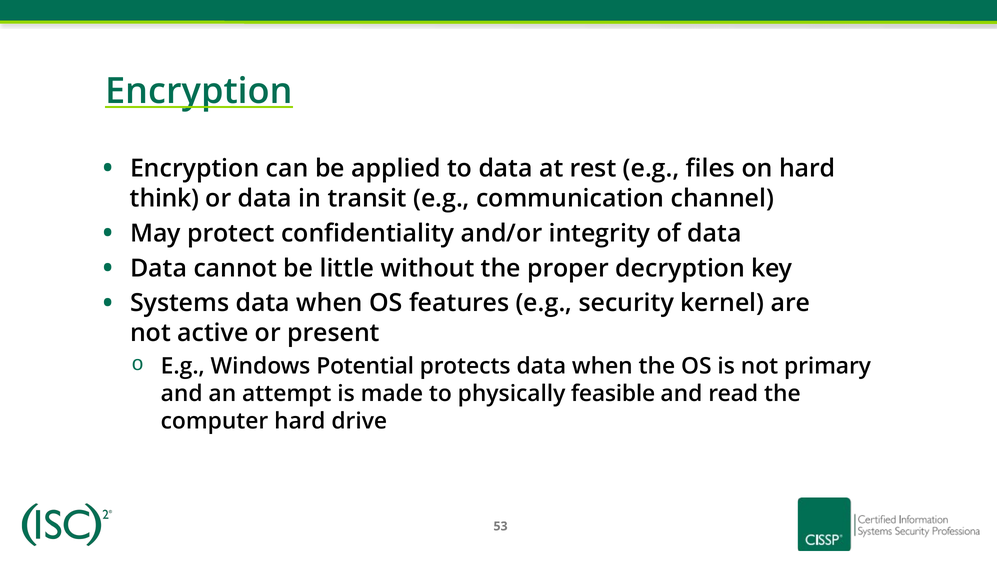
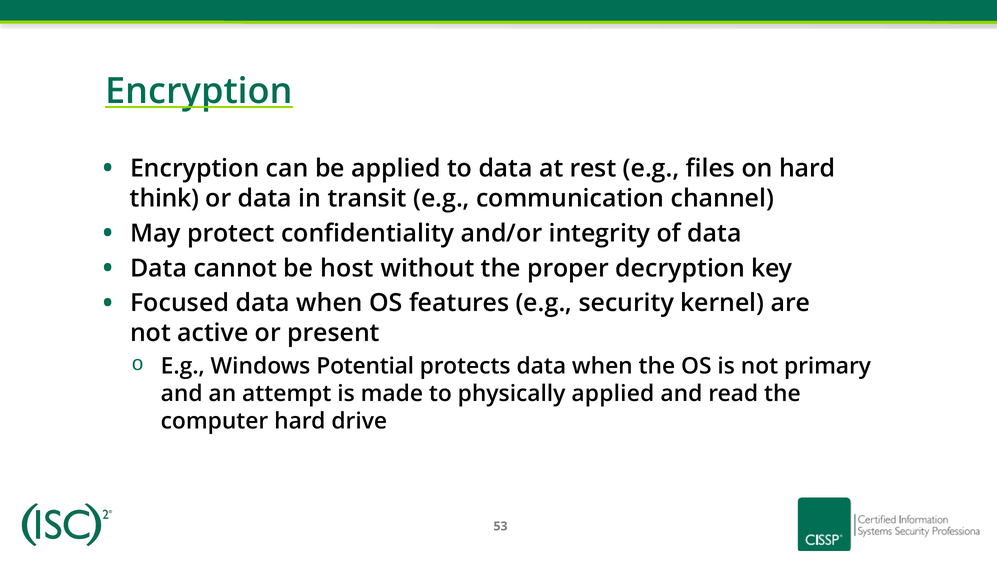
little: little -> host (347, 268)
Systems: Systems -> Focused (180, 303)
physically feasible: feasible -> applied (613, 394)
